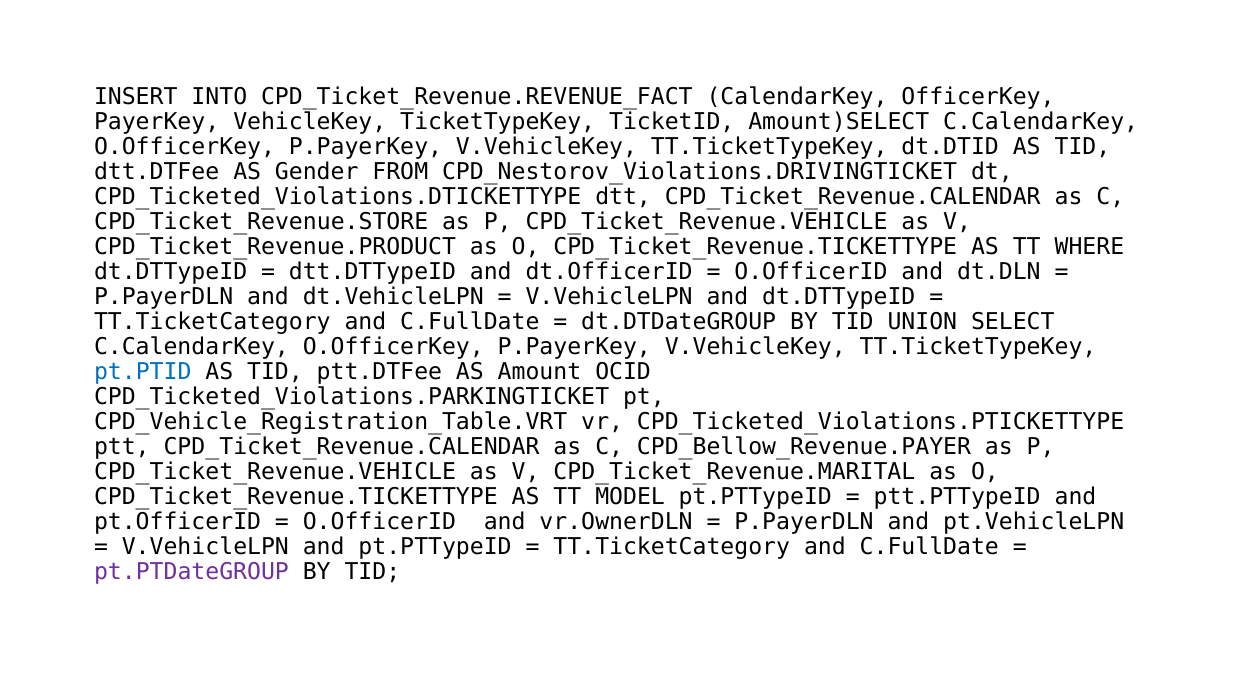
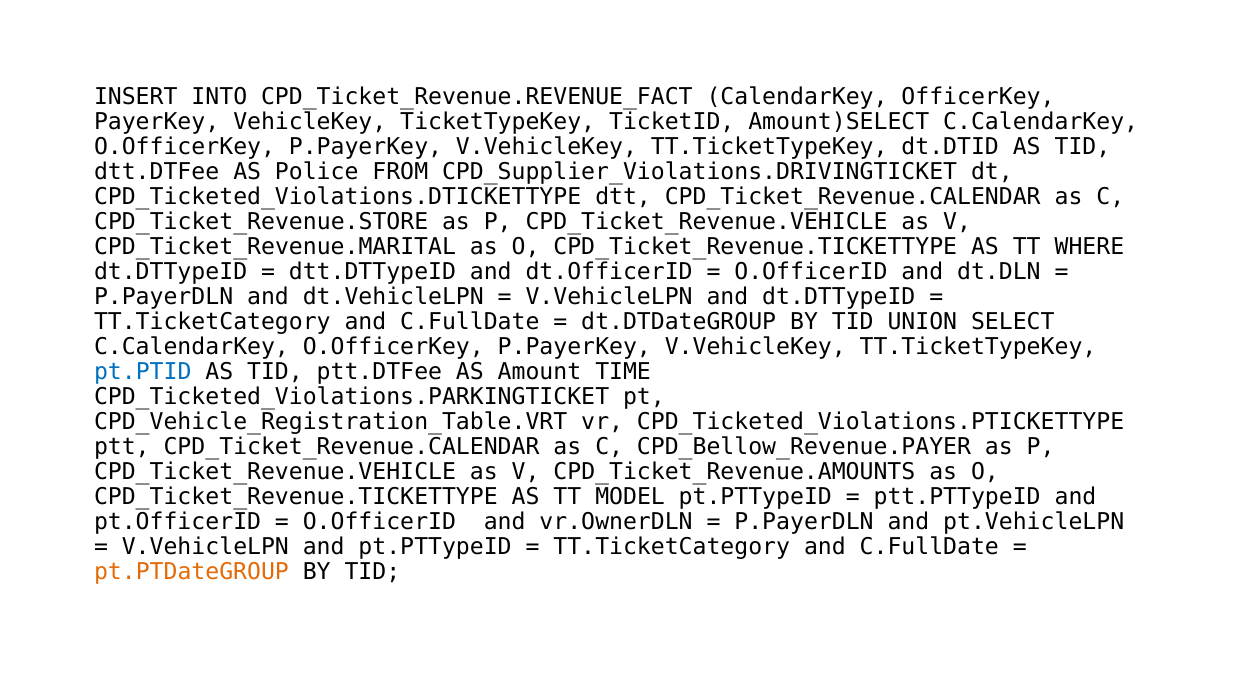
Gender: Gender -> Police (317, 172)
CPD_Nestorov_Violations.DRIVINGTICKET: CPD_Nestorov_Violations.DRIVINGTICKET -> CPD_Supplier_Violations.DRIVINGTICKET (700, 172)
CPD_Ticket_Revenue.PRODUCT: CPD_Ticket_Revenue.PRODUCT -> CPD_Ticket_Revenue.MARITAL (275, 247)
OCID: OCID -> TIME (623, 372)
CPD_Ticket_Revenue.MARITAL: CPD_Ticket_Revenue.MARITAL -> CPD_Ticket_Revenue.AMOUNTS (734, 472)
pt.PTDateGROUP colour: purple -> orange (191, 572)
